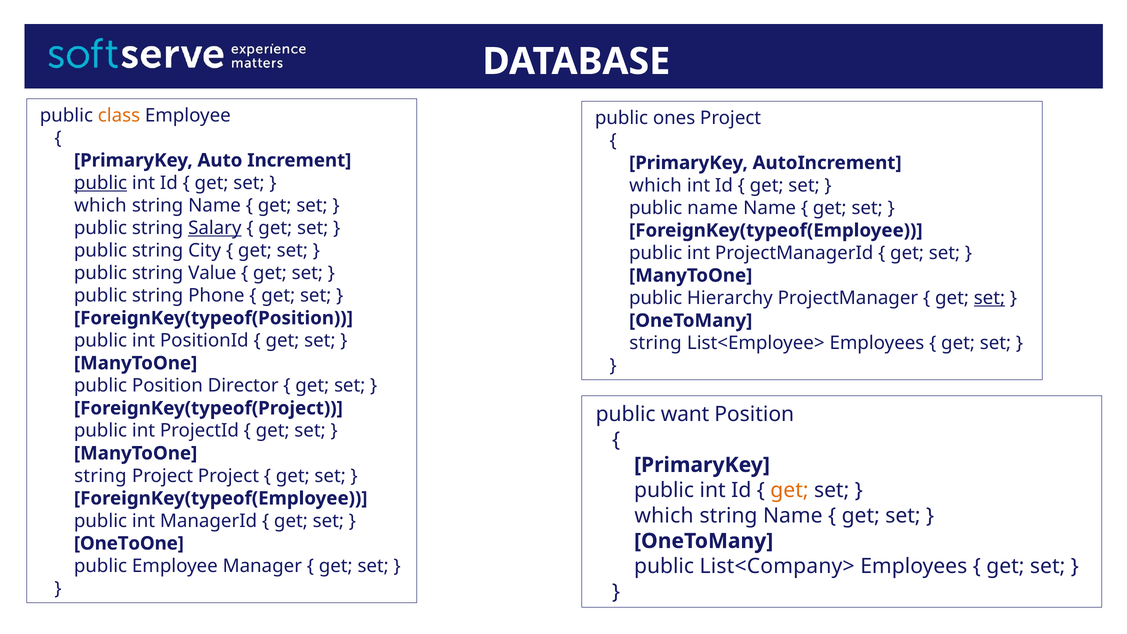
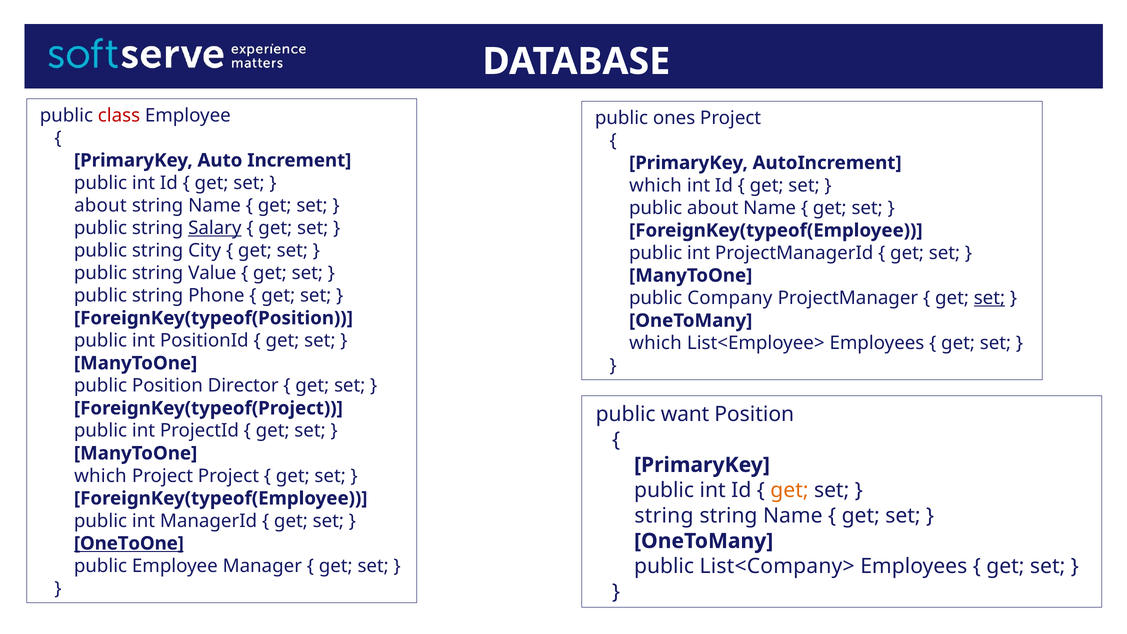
class colour: orange -> red (119, 115)
public underline: present -> none (101, 183)
which: which -> about (100, 205)
public name: name -> about (713, 208)
Hierarchy: Hierarchy -> Company (730, 298)
string: string -> which (656, 343)
string: string -> which (100, 476)
which: which -> string (664, 516)
OneToOne underline: none -> present (129, 543)
